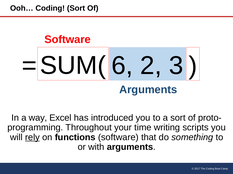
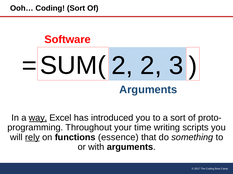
6: 6 -> 2 (122, 66)
way underline: none -> present (38, 118)
functions software: software -> essence (118, 138)
